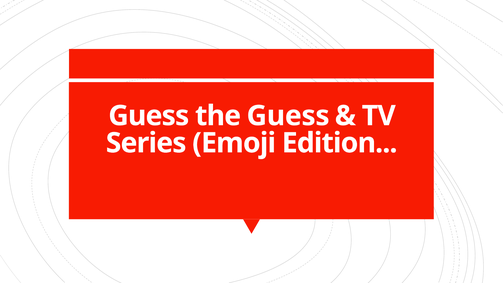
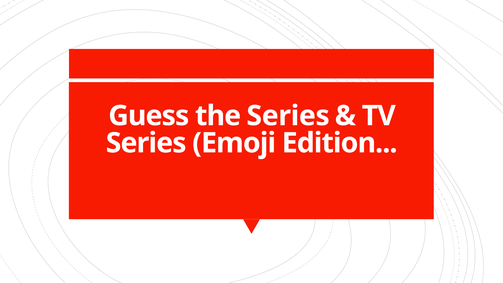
the Guess: Guess -> Series (288, 116)
